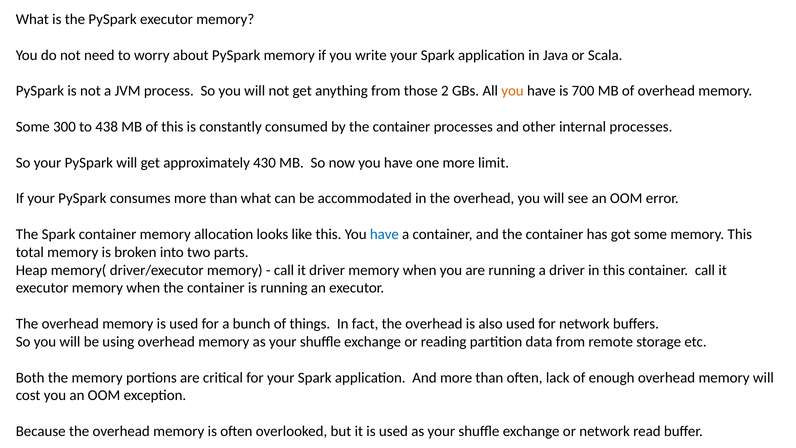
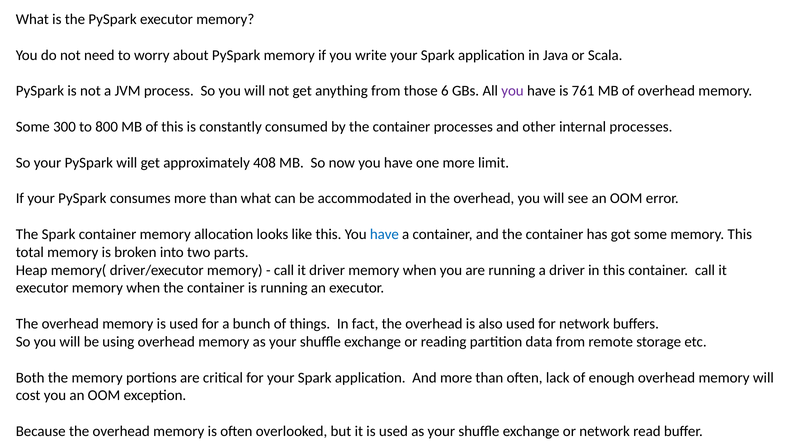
2: 2 -> 6 (445, 91)
you colour: orange -> purple (513, 91)
700: 700 -> 761 (583, 91)
438: 438 -> 800 (107, 127)
430: 430 -> 408 (265, 163)
